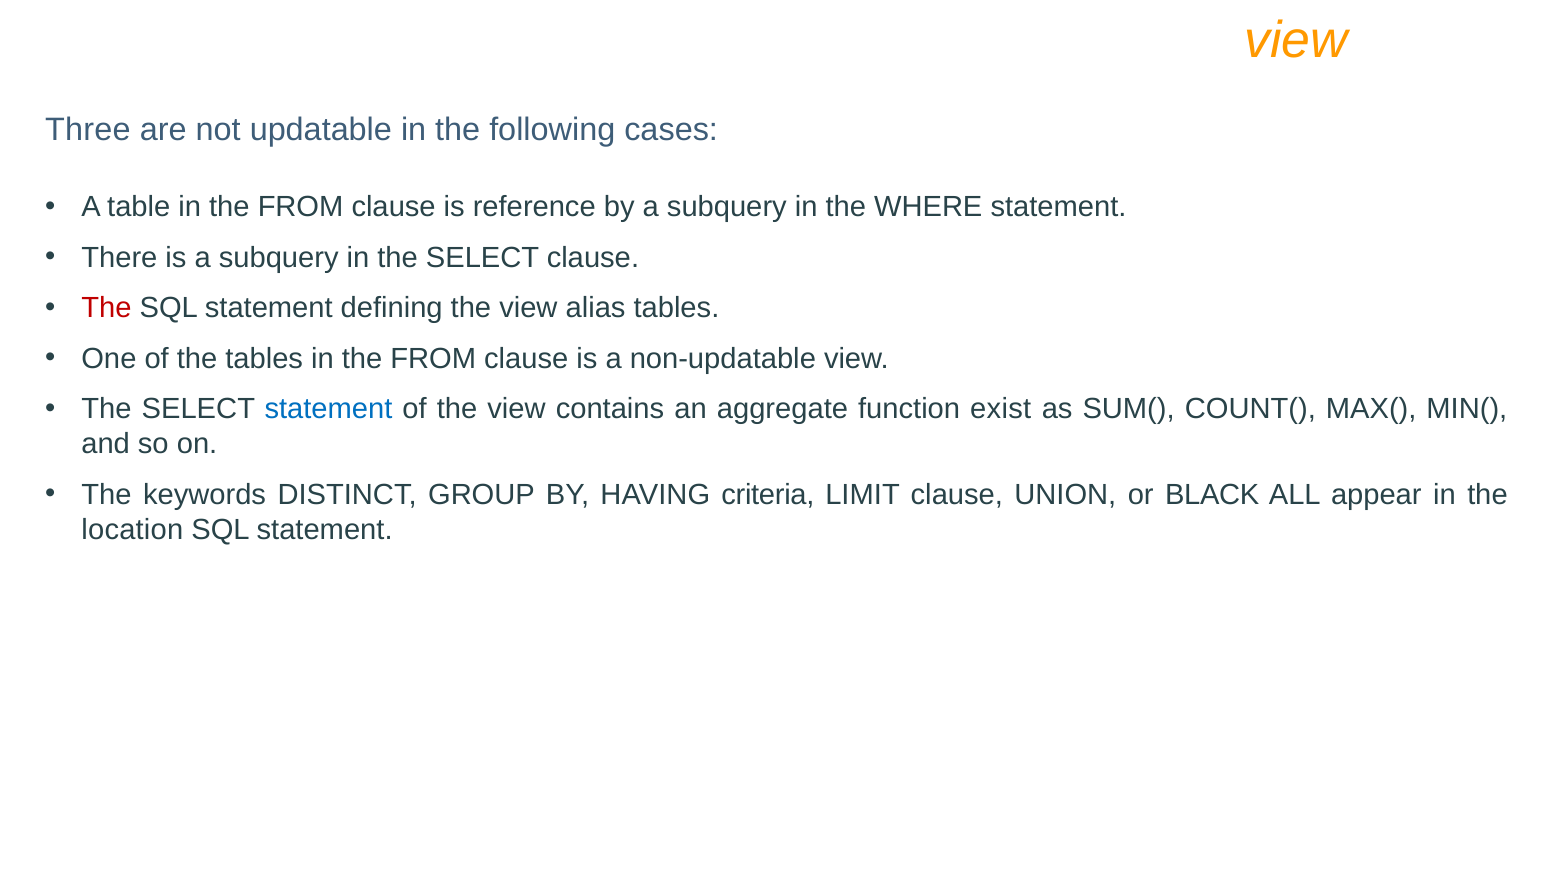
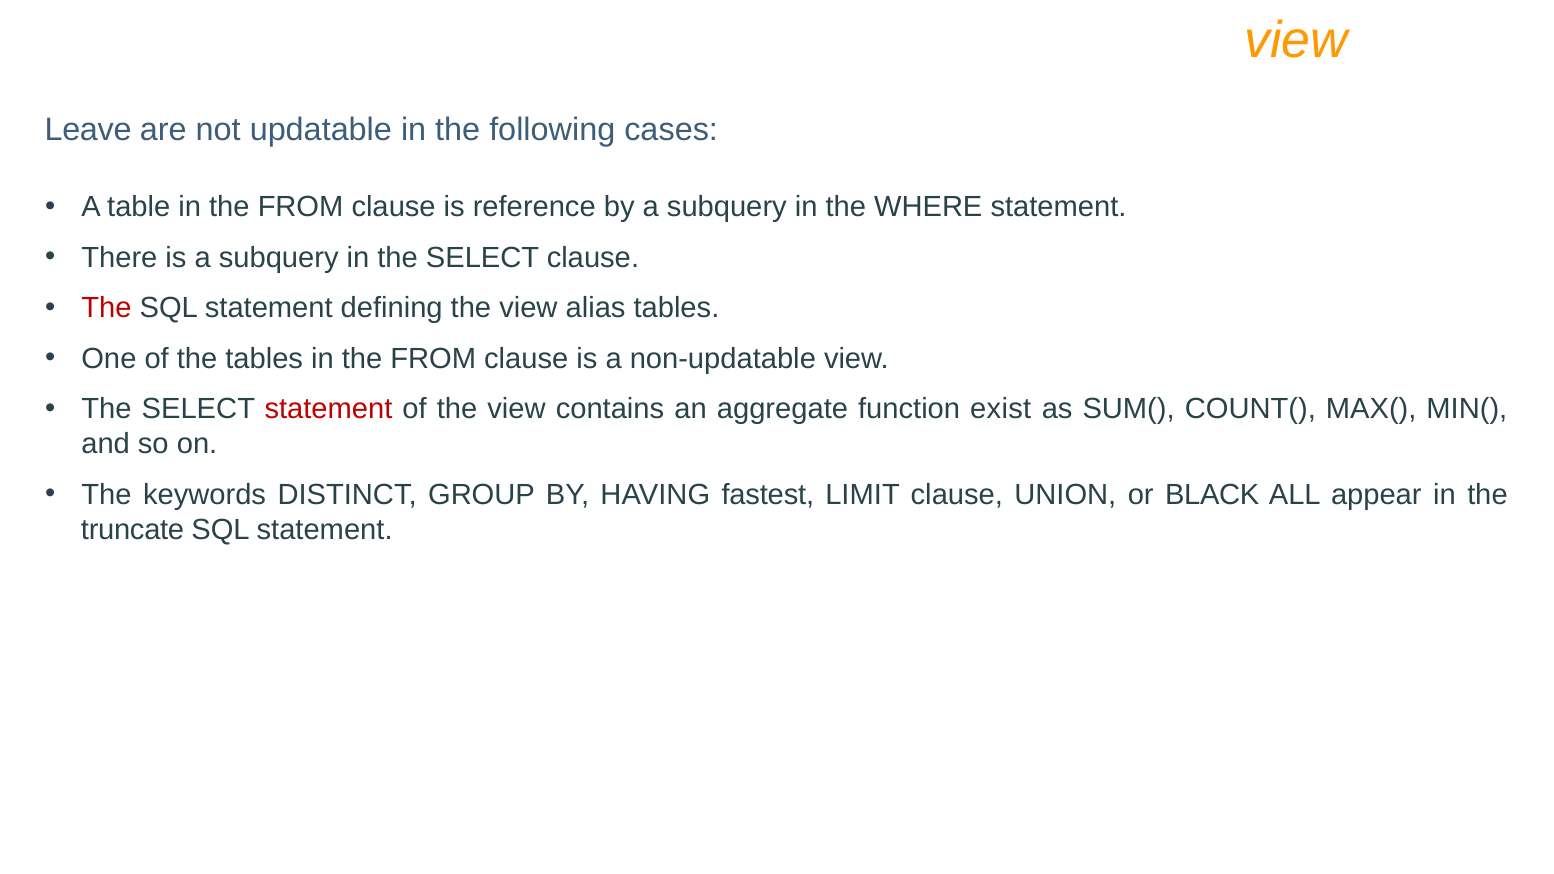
Three: Three -> Leave (88, 130)
statement colour: blue -> red (328, 409)
criteria: criteria -> fastest (768, 495)
location: location -> truncate (133, 530)
